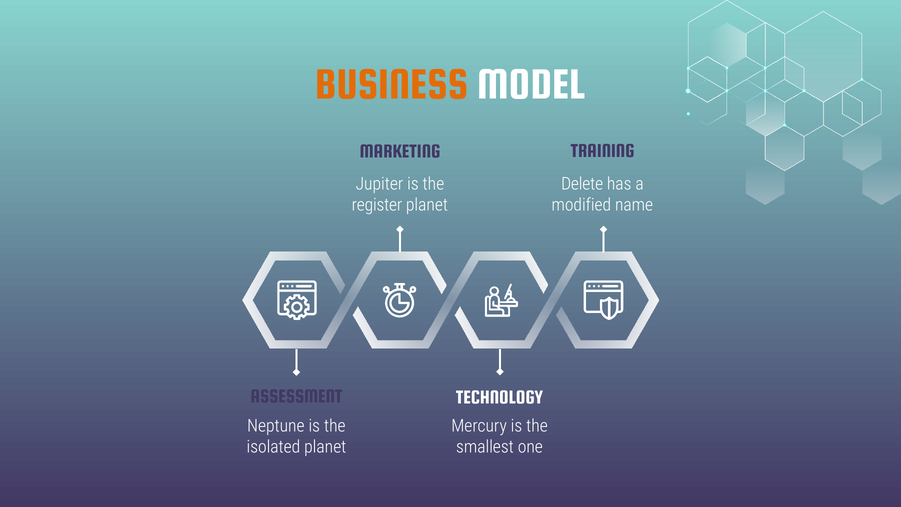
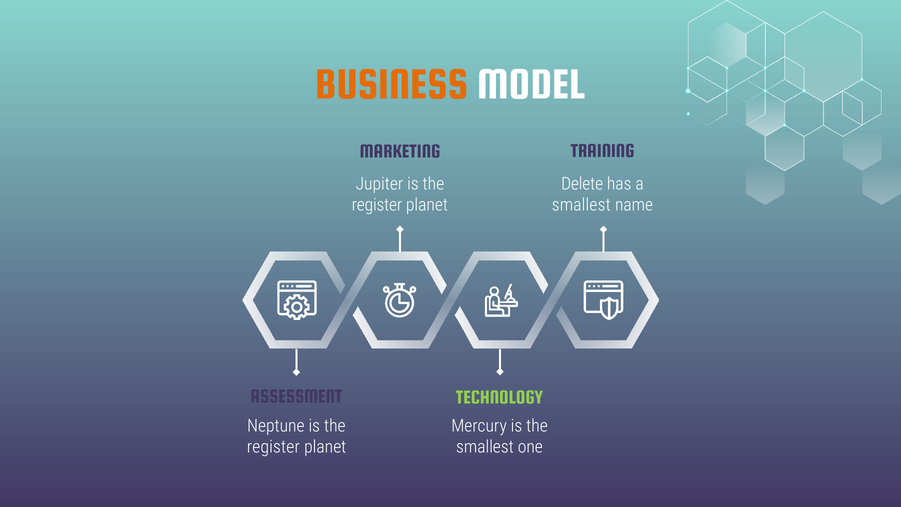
modified: modified -> smallest (581, 205)
TECHNOLOGY colour: white -> light green (500, 397)
isolated: isolated -> register (273, 447)
